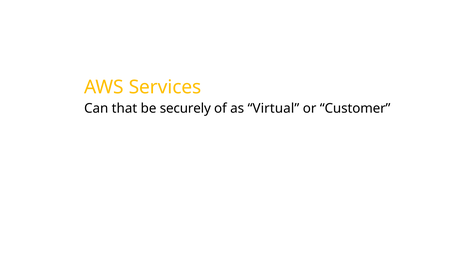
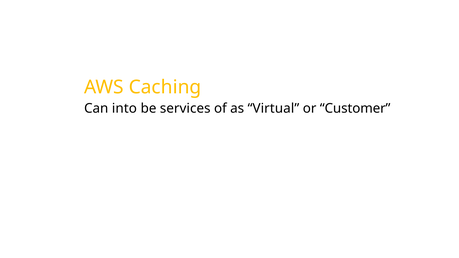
Services: Services -> Caching (165, 87)
that: that -> into (124, 108)
securely: securely -> services (185, 108)
